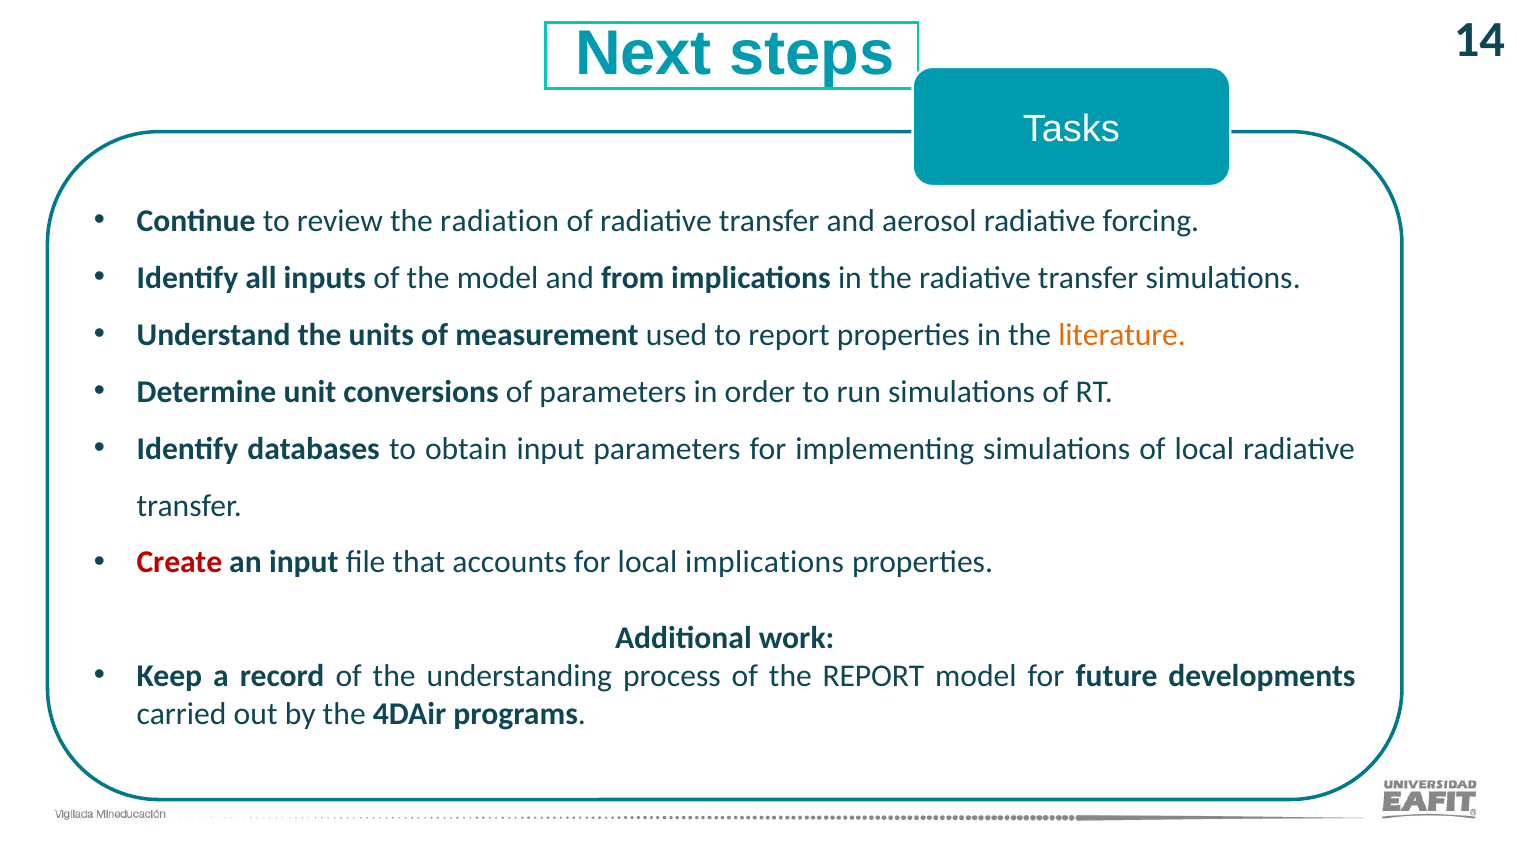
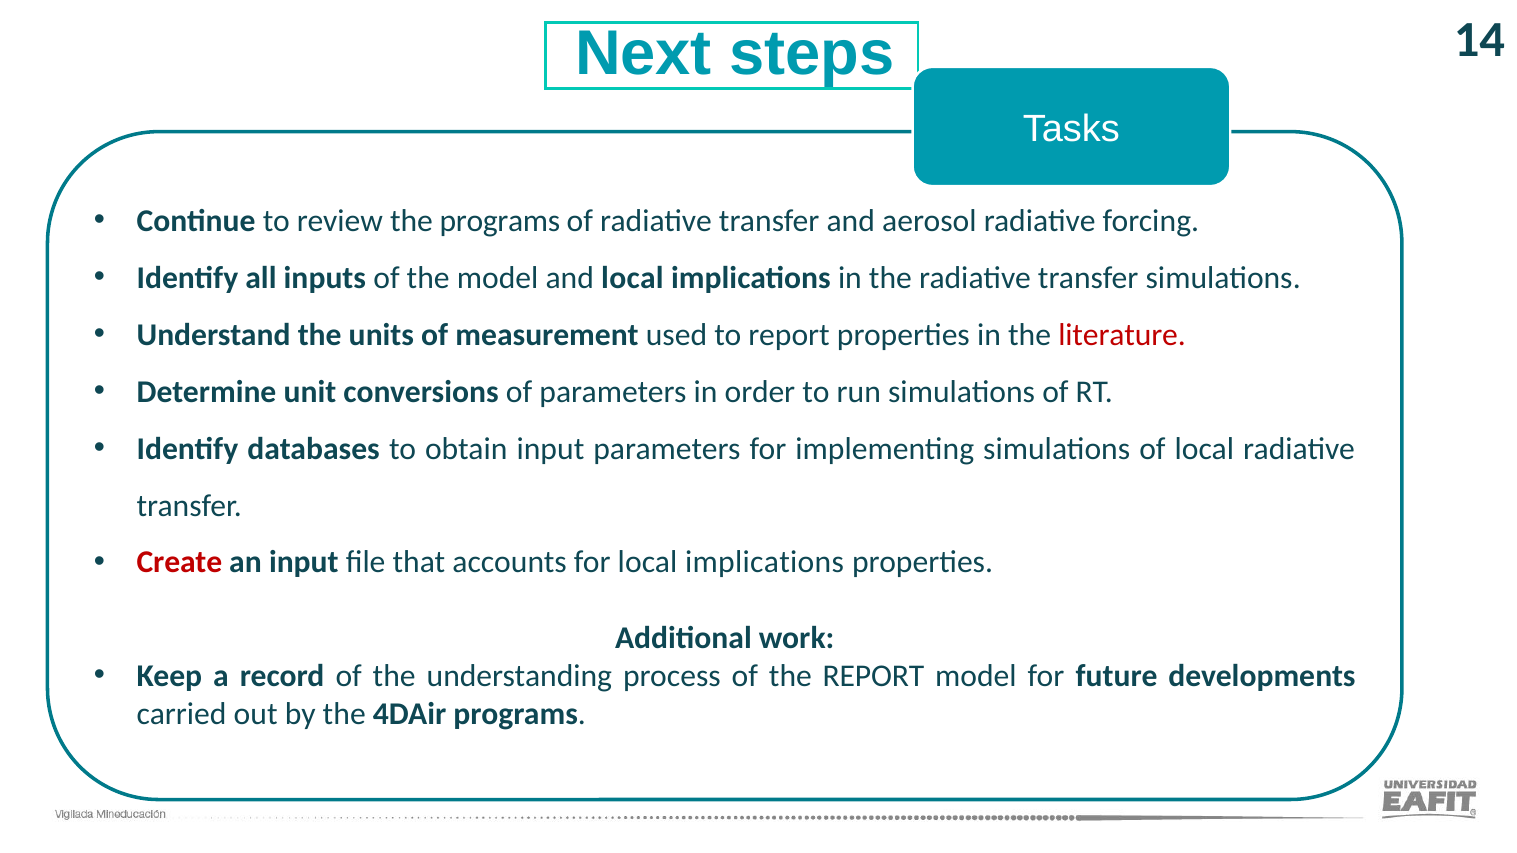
the radiation: radiation -> programs (500, 221)
and from: from -> local (632, 278)
literature colour: orange -> red (1122, 335)
